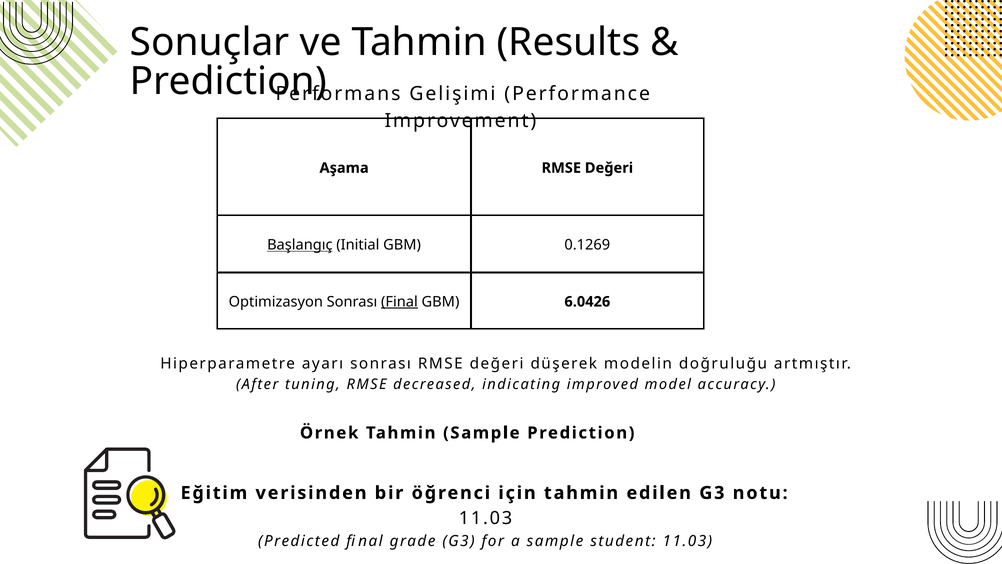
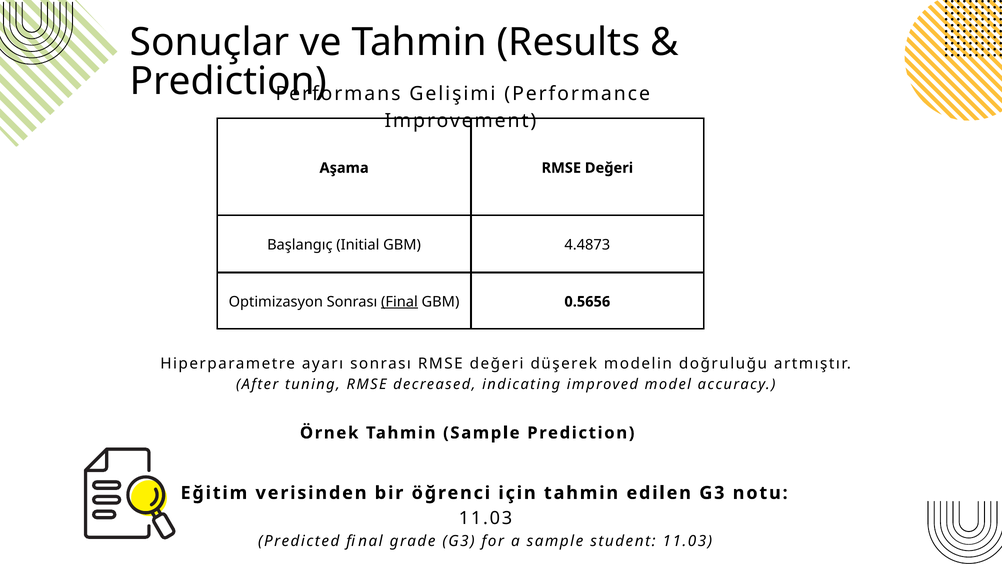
Başlangıç underline: present -> none (300, 245)
0.1269: 0.1269 -> 4.4873 (587, 245)
6.0426: 6.0426 -> 0.5656 (587, 302)
